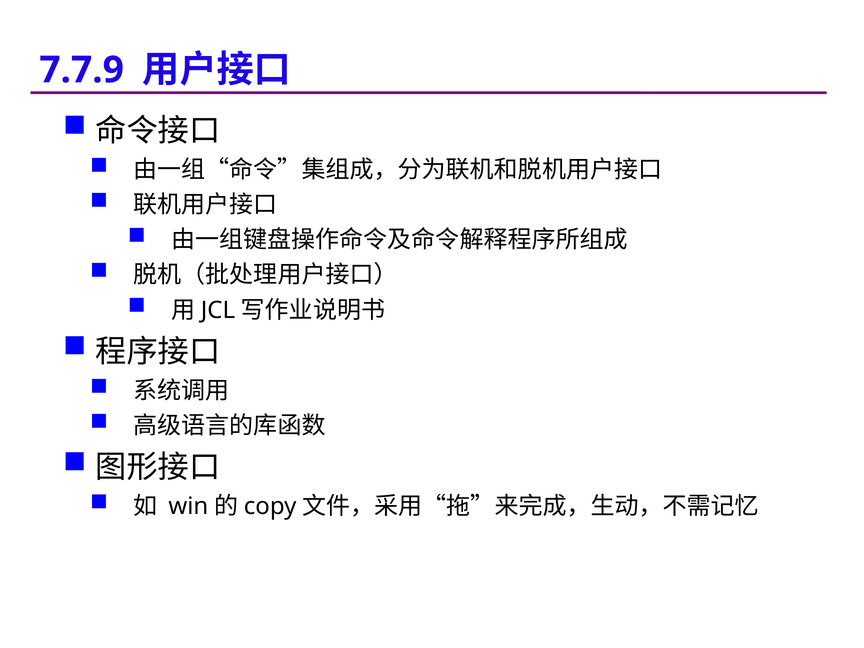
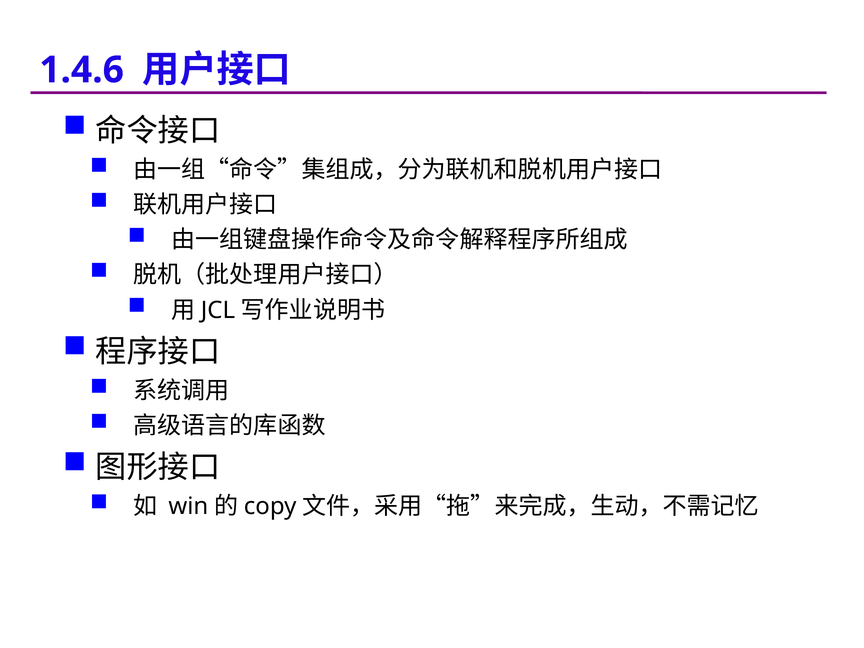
7.7.9: 7.7.9 -> 1.4.6 (82, 70)
